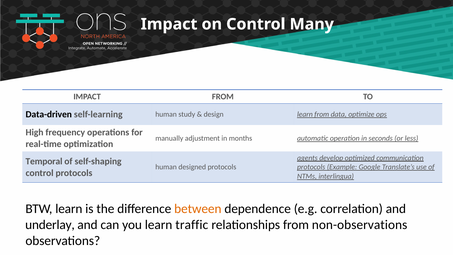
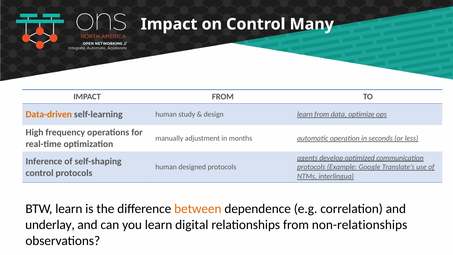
Data-driven colour: black -> orange (49, 114)
Temporal: Temporal -> Inference (44, 161)
traffic: traffic -> digital (192, 225)
non-observations: non-observations -> non-relationships (360, 225)
